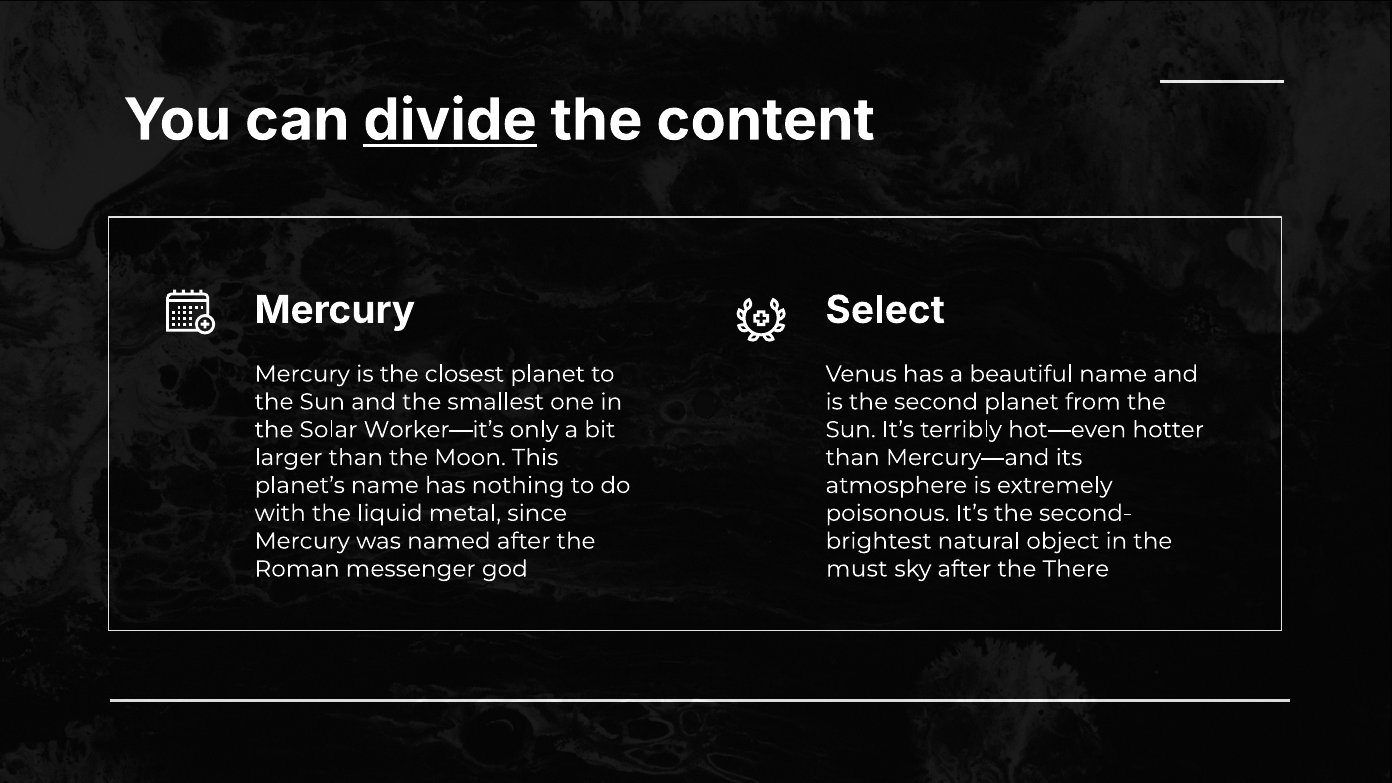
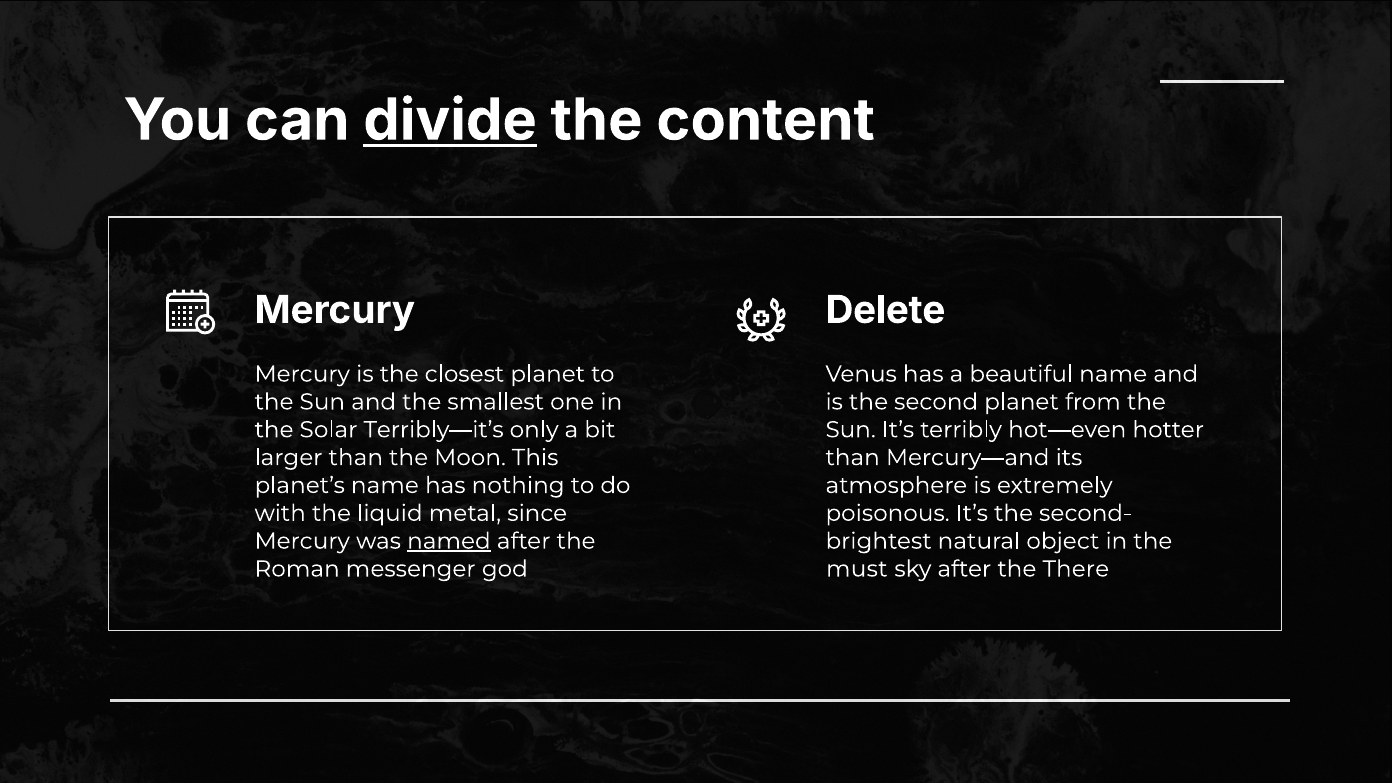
Select: Select -> Delete (885, 310)
Worker—it’s: Worker—it’s -> Terribly—it’s (434, 430)
named underline: none -> present (449, 541)
